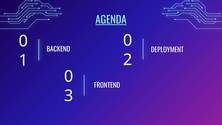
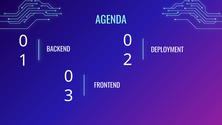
AGENDA underline: present -> none (111, 20)
